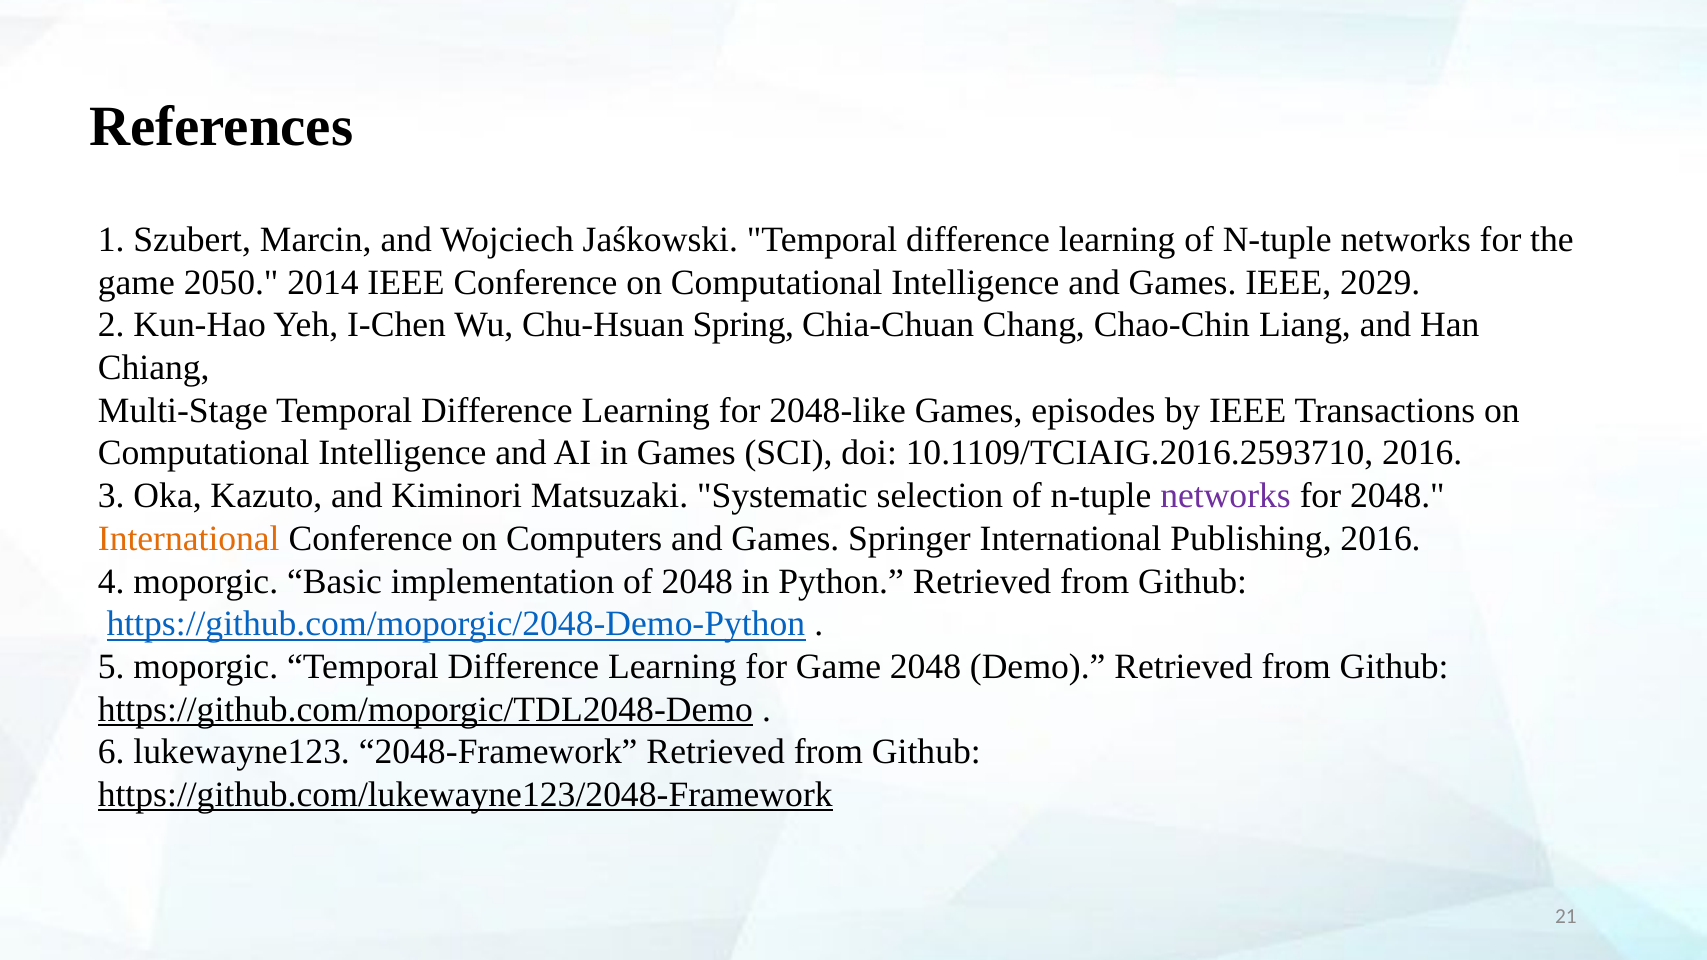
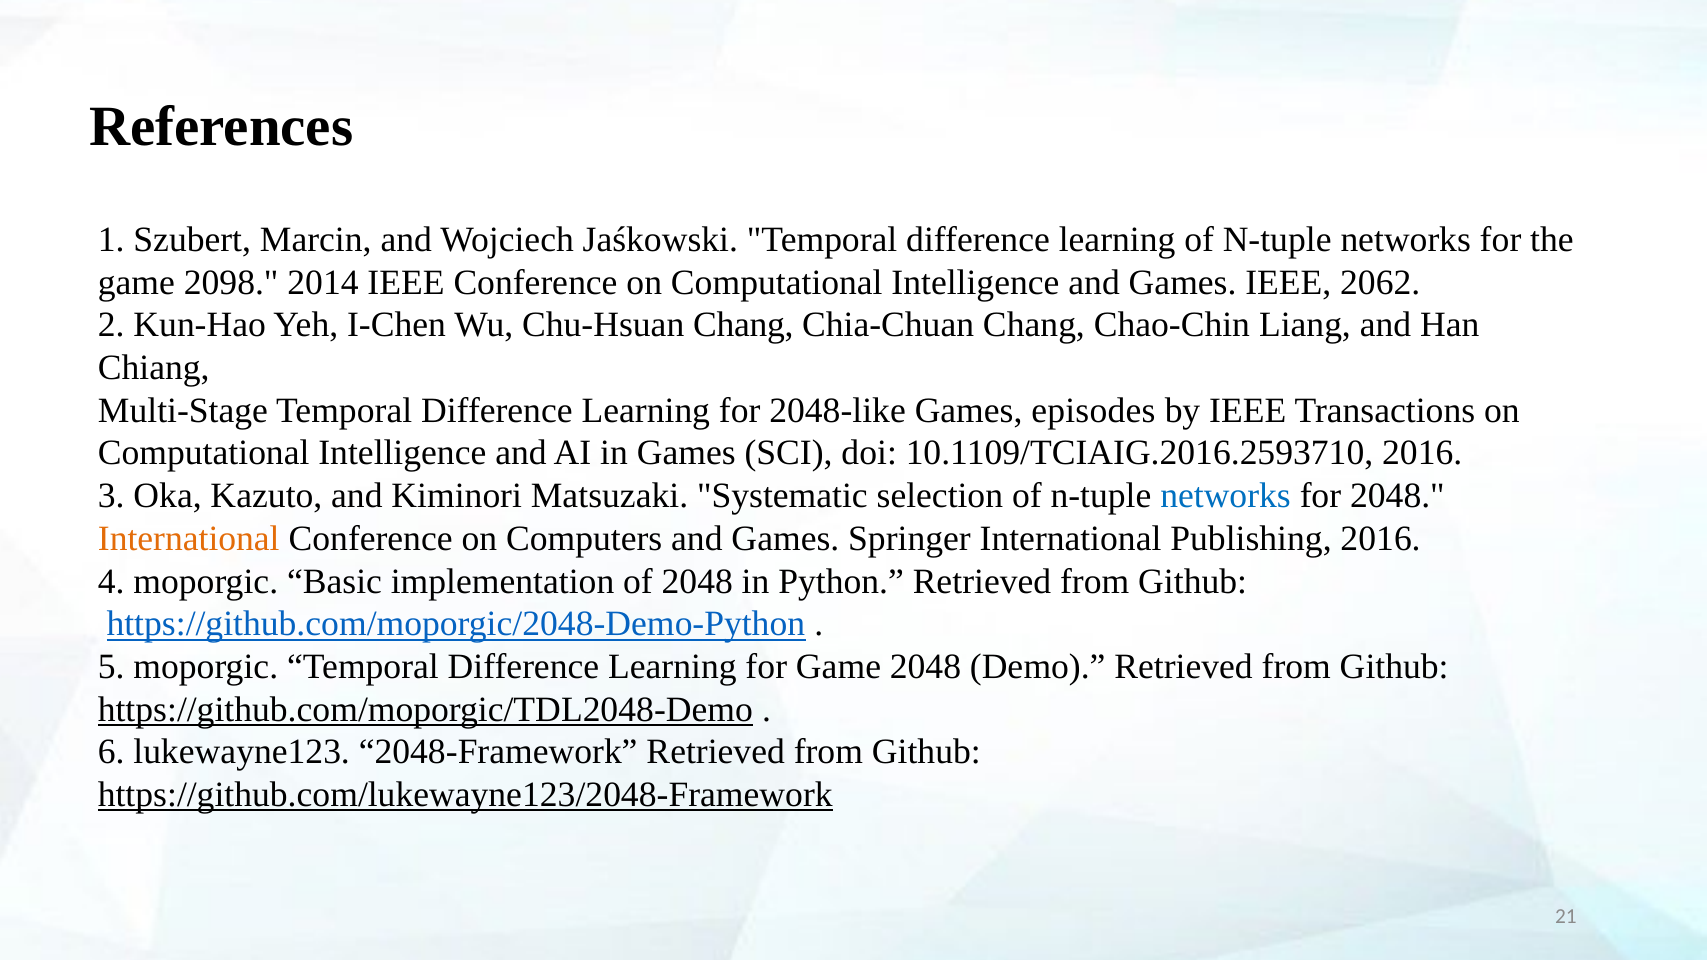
2050: 2050 -> 2098 (231, 283)
2029: 2029 -> 2062 (1380, 283)
Chu-Hsuan Spring: Spring -> Chang (743, 325)
networks colour: purple -> blue (1226, 496)
